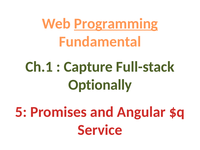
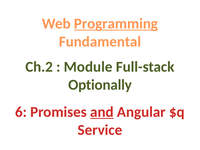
Ch.1: Ch.1 -> Ch.2 (39, 67)
Capture: Capture -> Module (88, 67)
5: 5 -> 6 (21, 112)
and underline: none -> present (102, 112)
